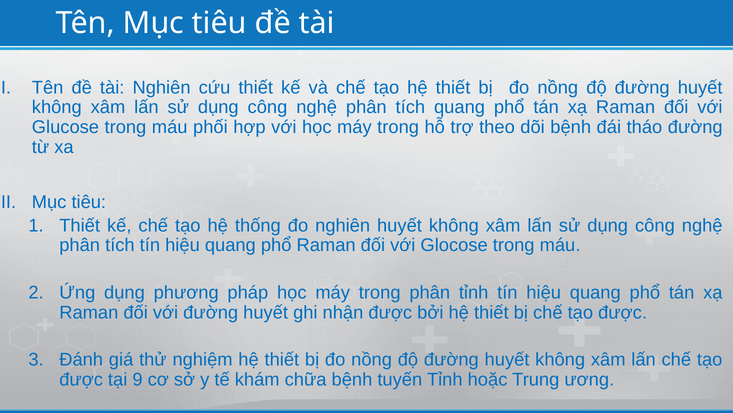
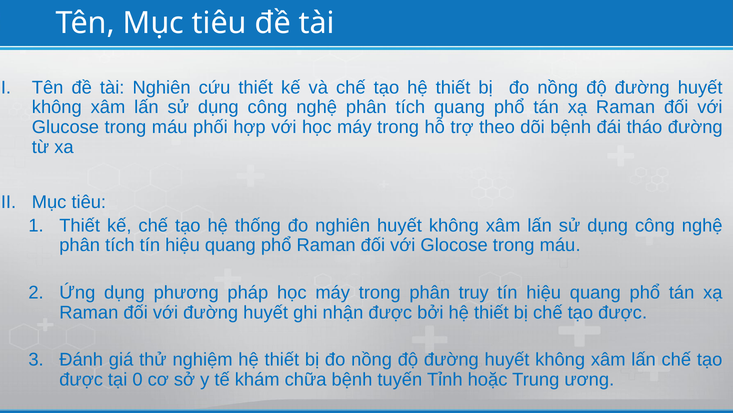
phân tỉnh: tỉnh -> truy (474, 292)
9: 9 -> 0 (137, 379)
